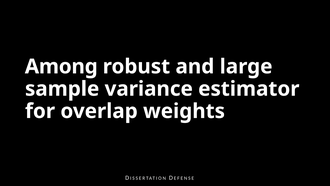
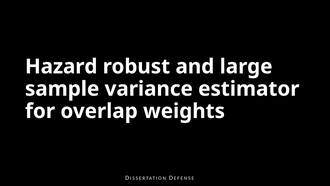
Among: Among -> Hazard (61, 66)
